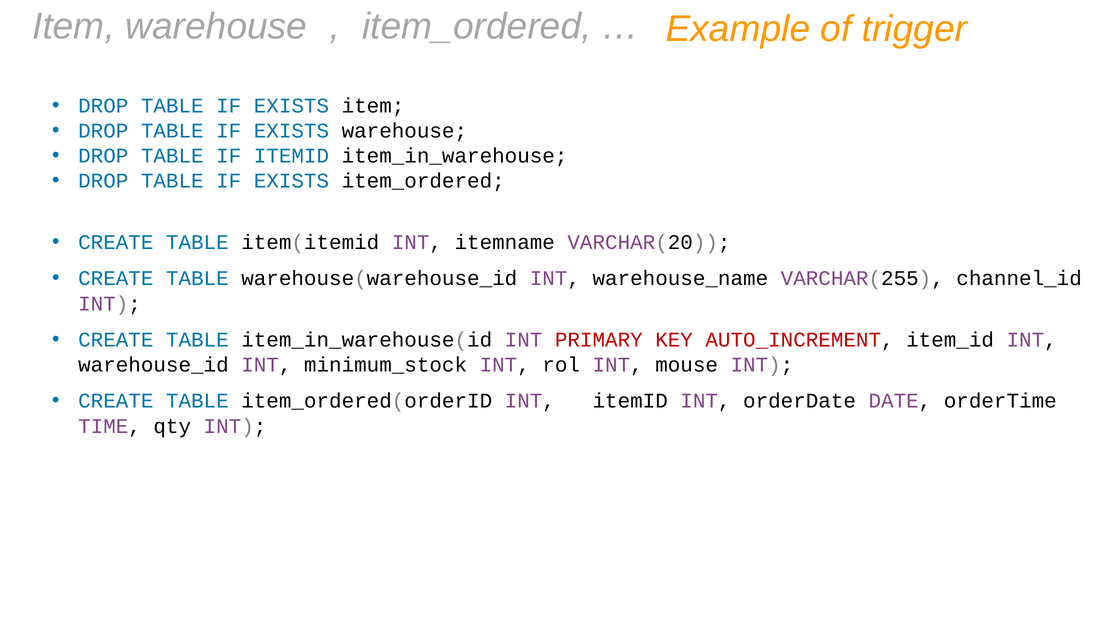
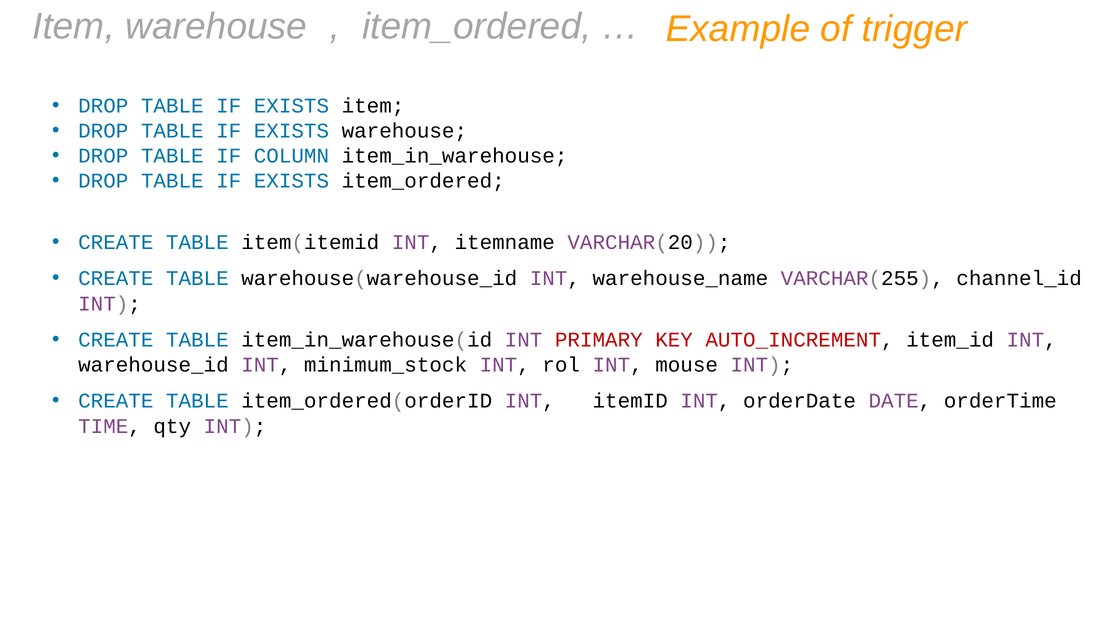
IF ITEMID: ITEMID -> COLUMN (291, 156)
